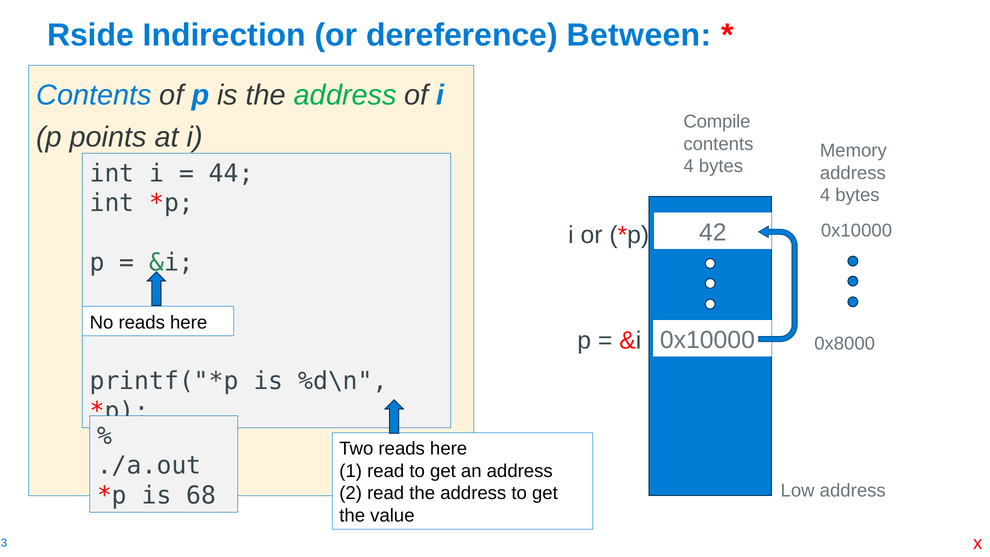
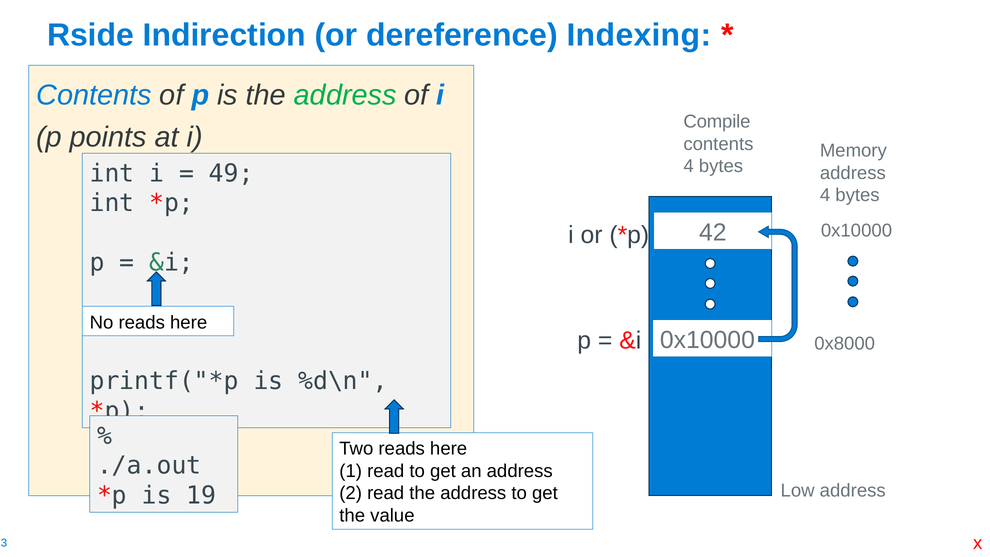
Between: Between -> Indexing (639, 35)
44: 44 -> 49 (231, 173)
68: 68 -> 19 (201, 495)
